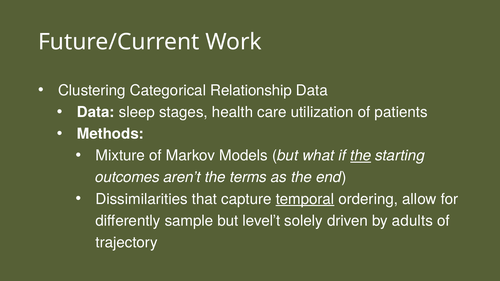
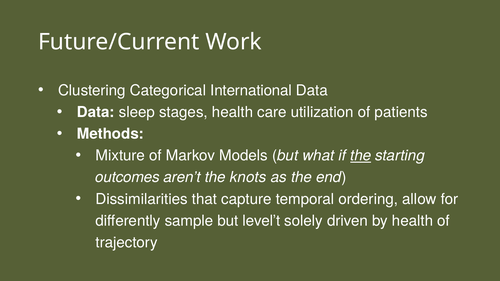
Relationship: Relationship -> International (251, 90)
terms: terms -> knots (248, 177)
temporal underline: present -> none (305, 199)
by adults: adults -> health (413, 221)
